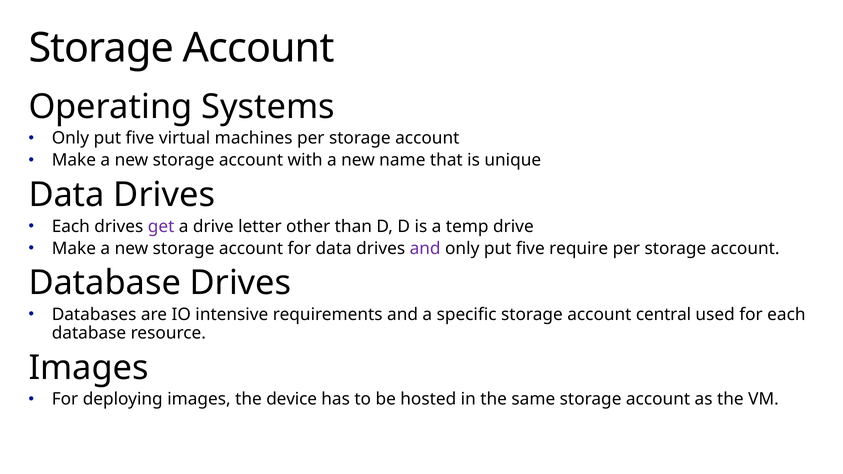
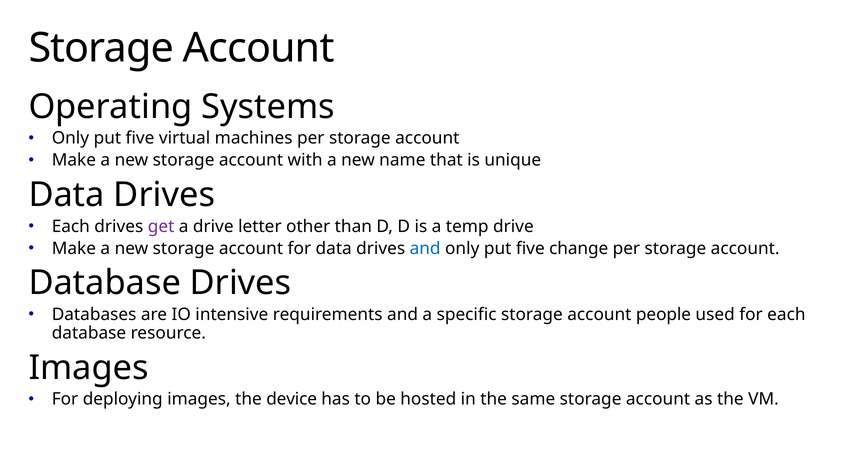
and colour: purple -> blue (425, 248)
require: require -> change (579, 248)
central: central -> people (664, 315)
